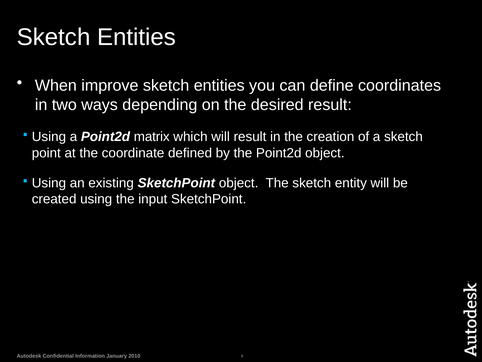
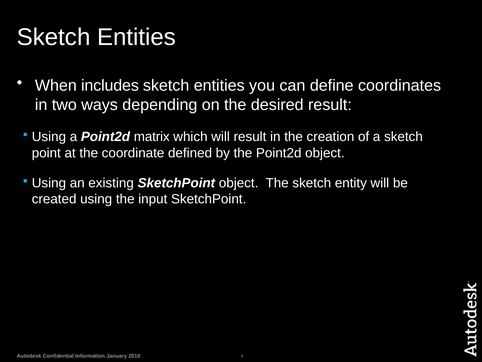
improve: improve -> includes (110, 85)
